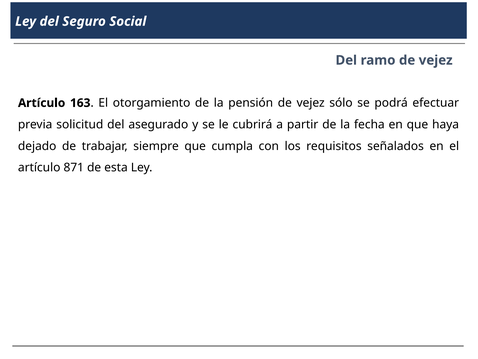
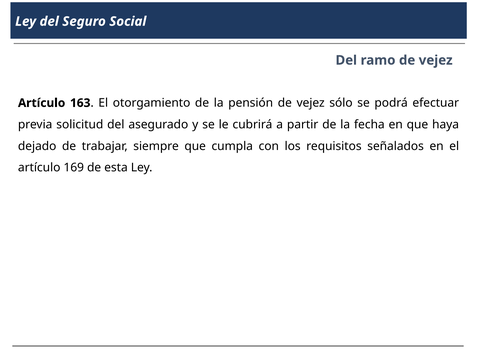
871: 871 -> 169 (74, 167)
